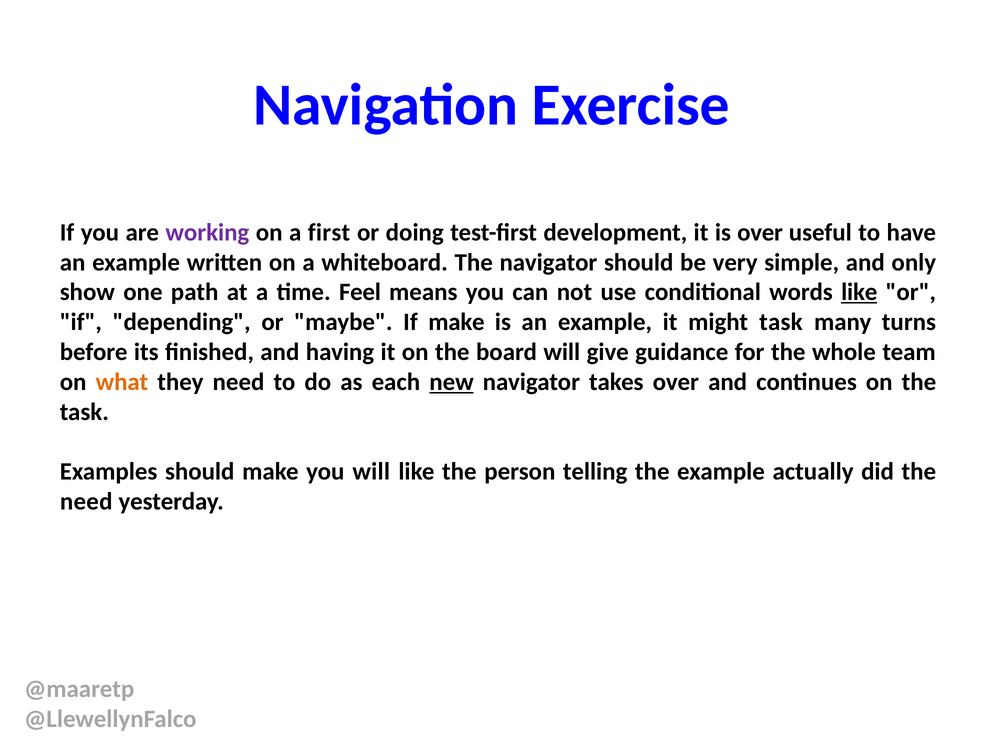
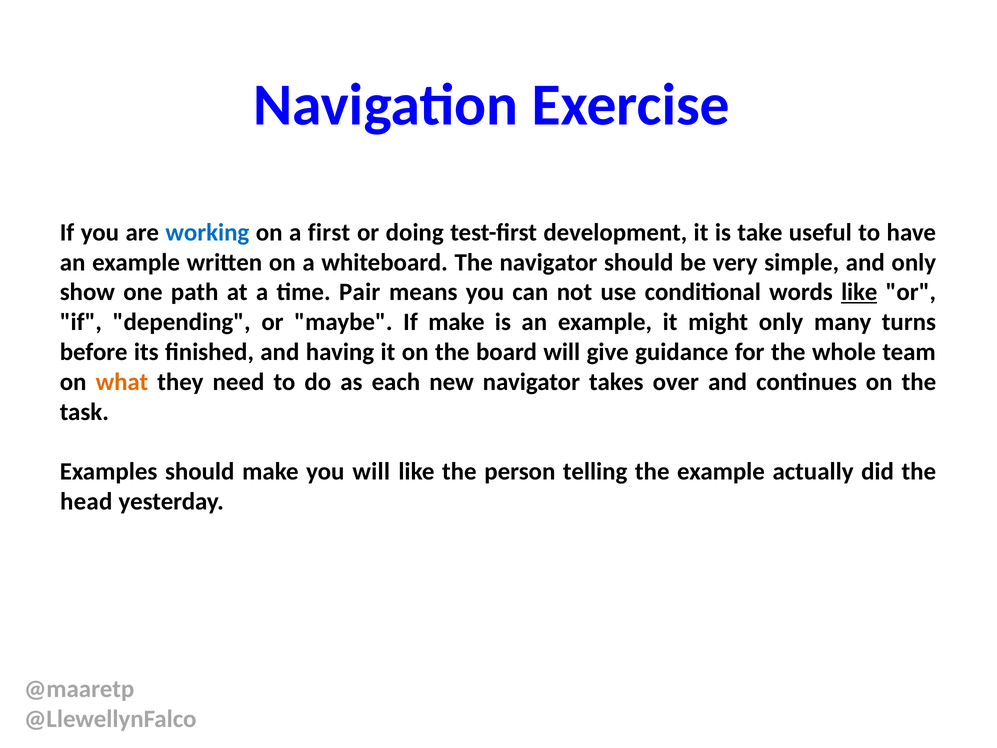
working colour: purple -> blue (207, 232)
is over: over -> take (760, 232)
Feel: Feel -> Pair (360, 292)
might task: task -> only (781, 322)
new underline: present -> none (452, 382)
need: need -> head (86, 502)
